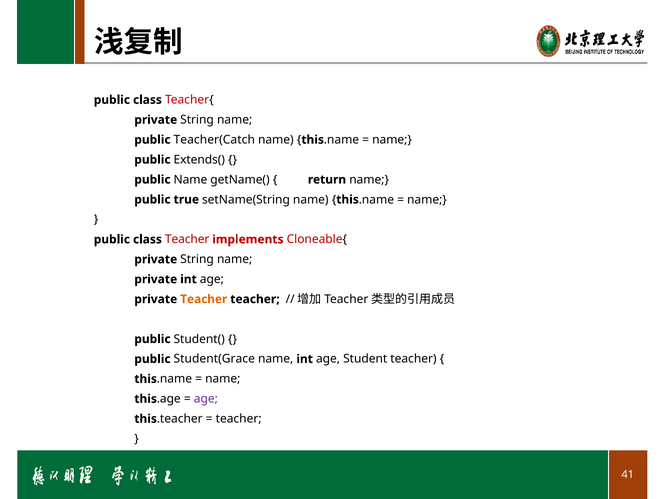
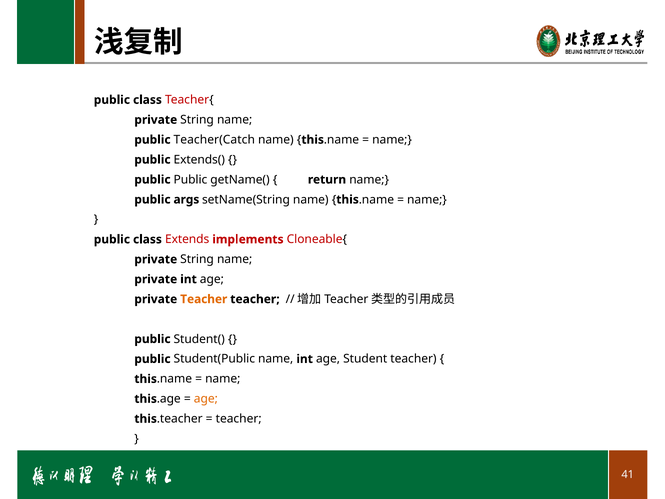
public Name: Name -> Public (190, 180)
true: true -> args (186, 199)
class Teacher: Teacher -> Extends (187, 239)
Student(Grace: Student(Grace -> Student(Public (214, 359)
age colour: purple -> orange (206, 399)
